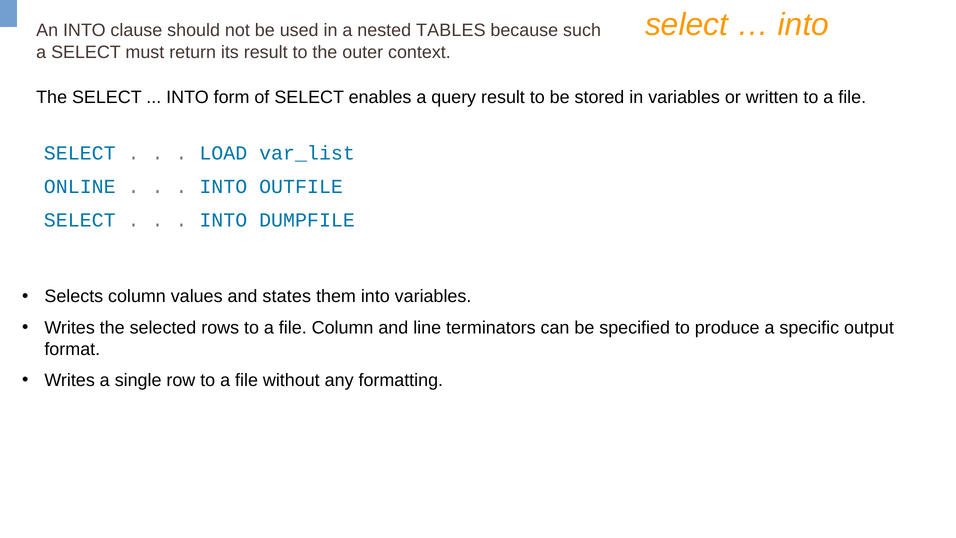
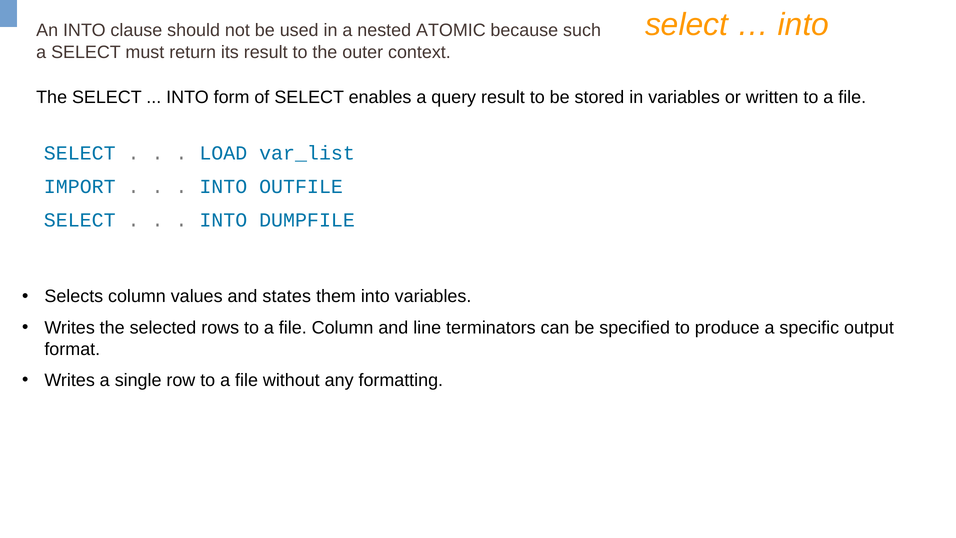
TABLES: TABLES -> ATOMIC (451, 31)
ONLINE: ONLINE -> IMPORT (80, 186)
